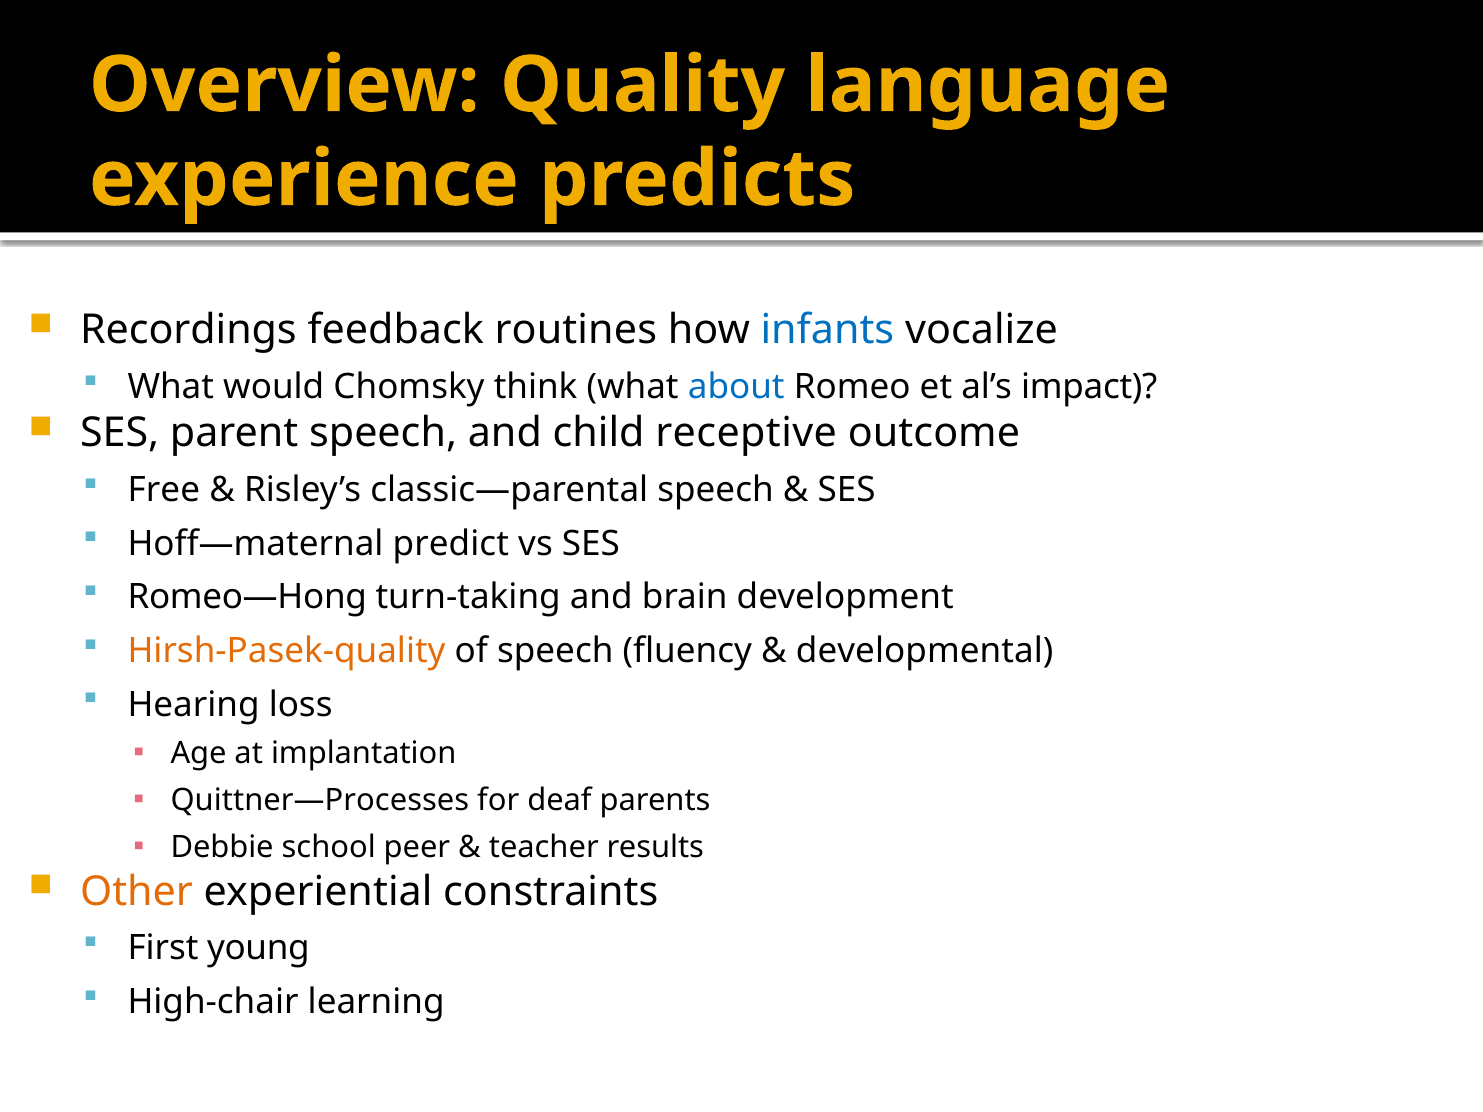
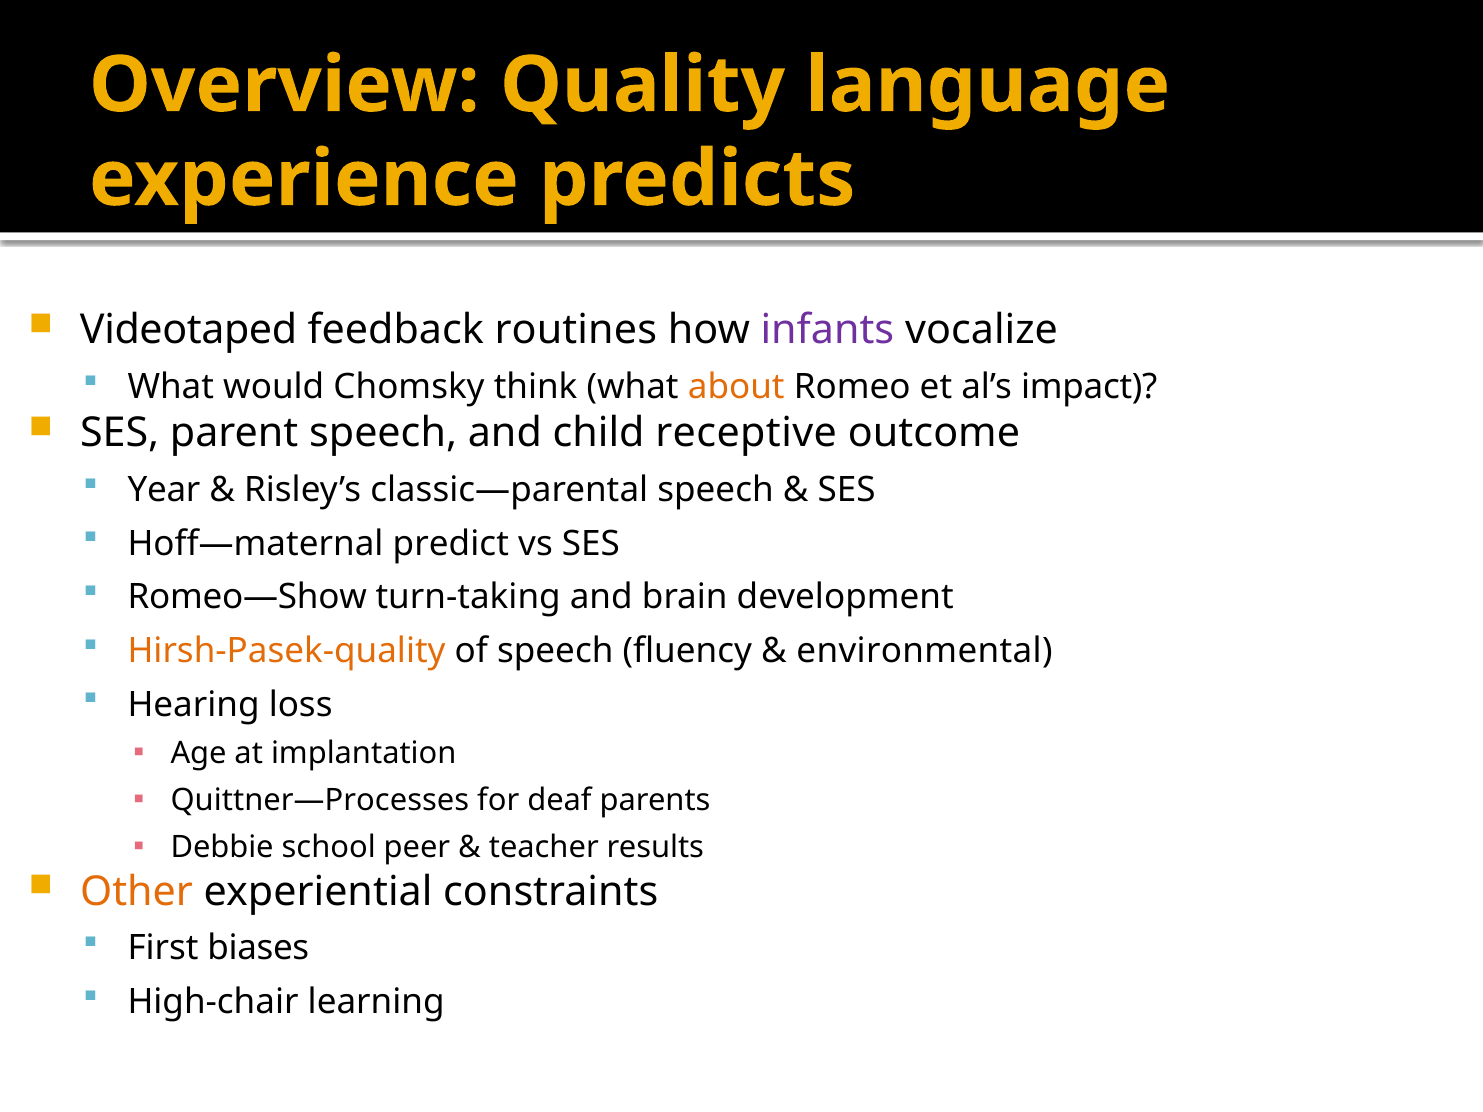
Recordings: Recordings -> Videotaped (189, 330)
infants colour: blue -> purple (827, 330)
about colour: blue -> orange (736, 387)
Free: Free -> Year (164, 490)
Romeo—Hong: Romeo—Hong -> Romeo—Show (247, 597)
developmental: developmental -> environmental (925, 651)
young: young -> biases (258, 949)
